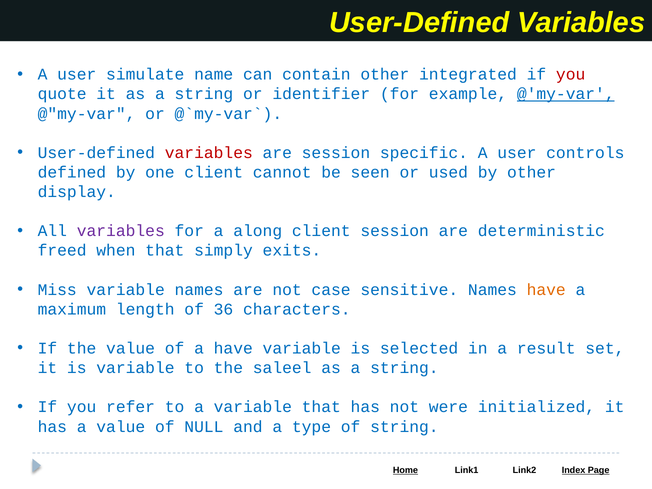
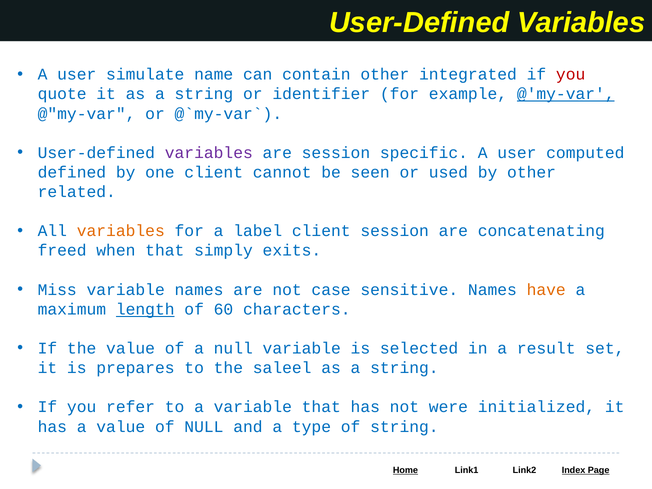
variables colour: red -> purple (209, 153)
controls: controls -> computed (585, 153)
display: display -> related (77, 192)
variables colour: purple -> orange (121, 231)
along: along -> label (258, 231)
deterministic: deterministic -> concatenating (541, 231)
length underline: none -> present (145, 309)
36: 36 -> 60 (223, 309)
a have: have -> null (233, 348)
is variable: variable -> prepares (135, 368)
